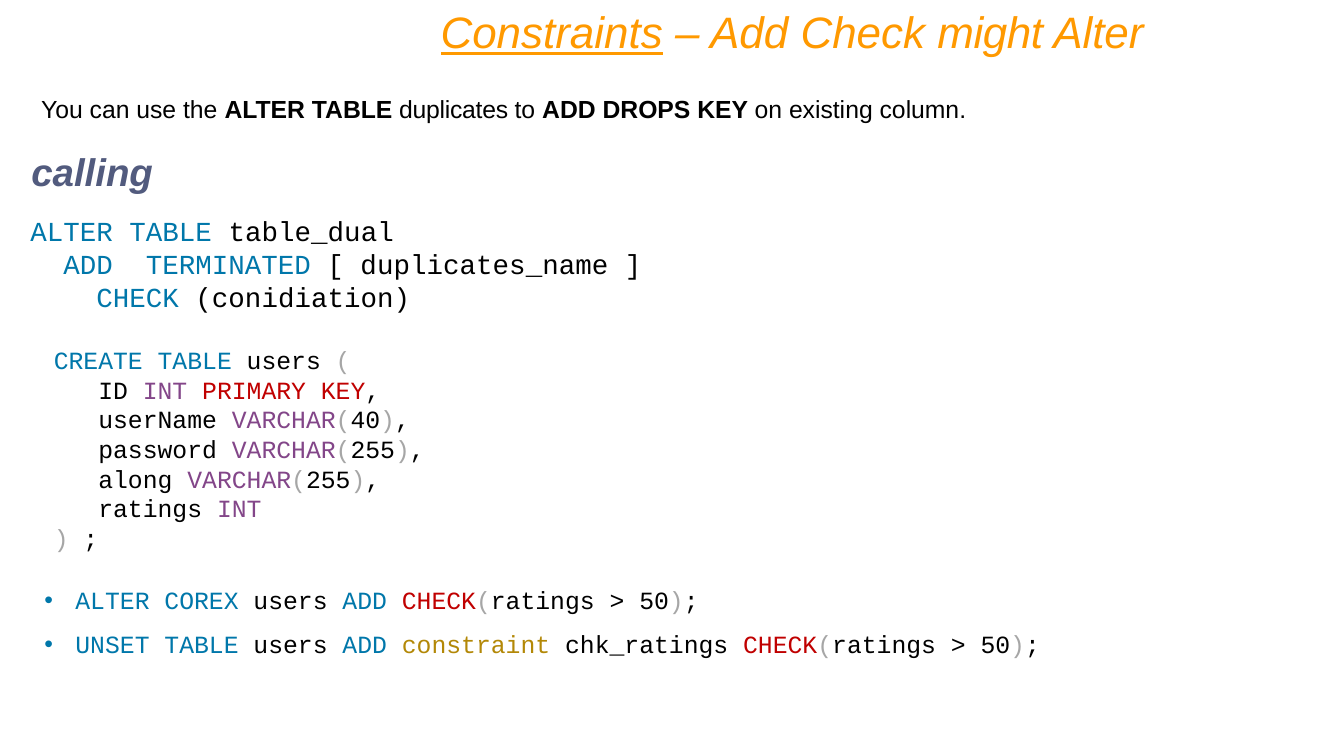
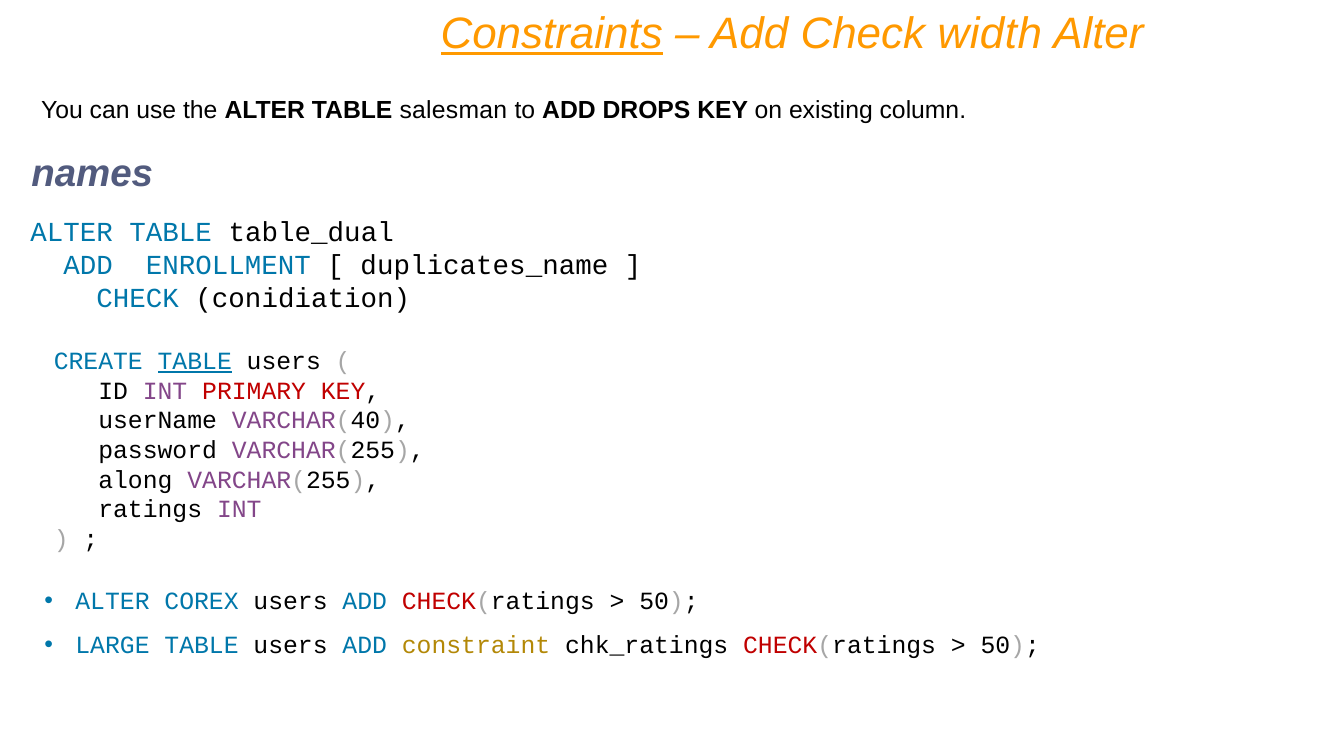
might: might -> width (990, 34)
duplicates: duplicates -> salesman (453, 110)
calling: calling -> names (92, 174)
TERMINATED: TERMINATED -> ENROLLMENT (228, 265)
TABLE underline: none -> present (195, 361)
UNSET: UNSET -> LARGE (112, 646)
